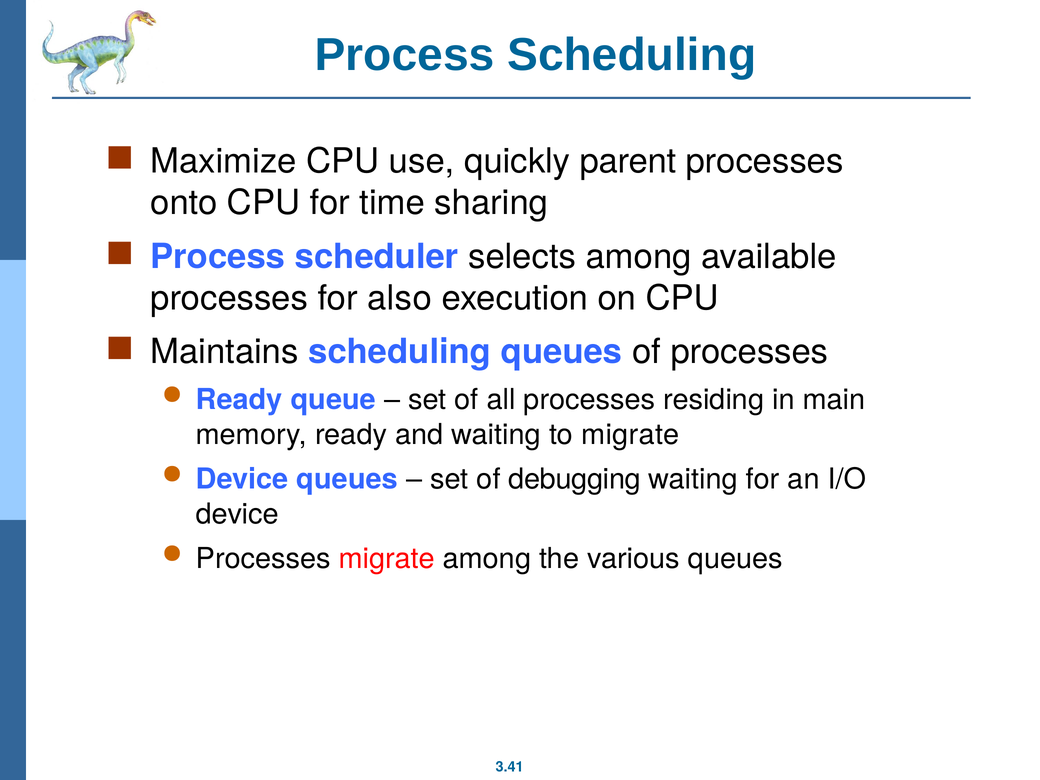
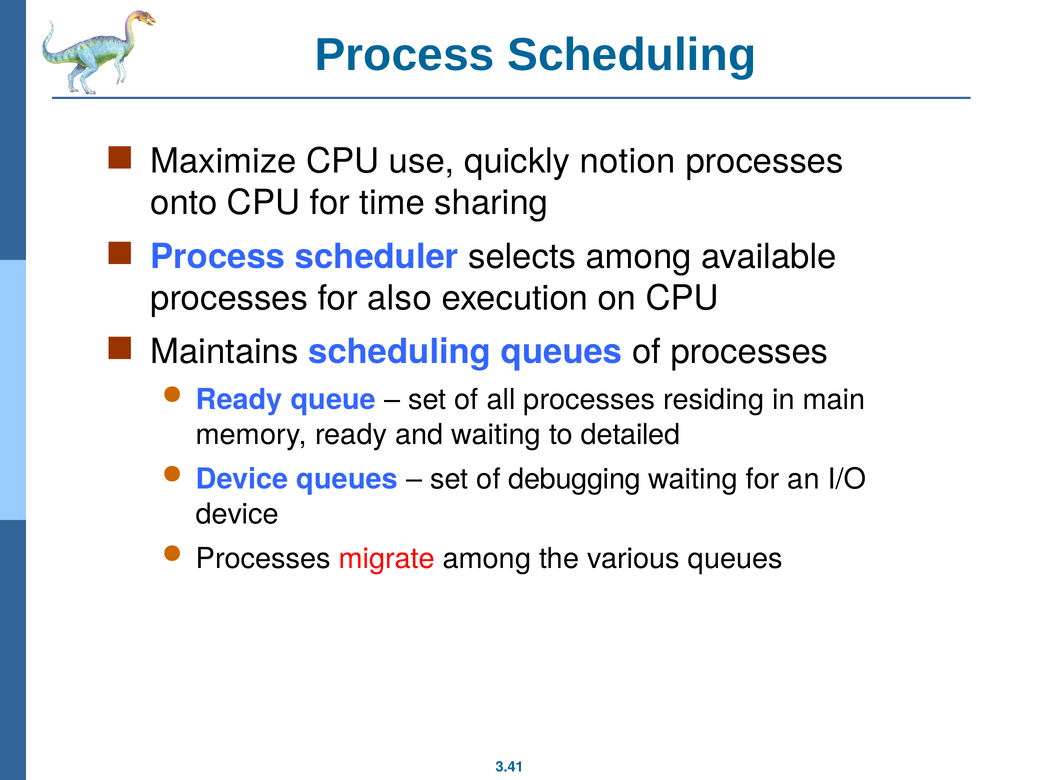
parent: parent -> notion (628, 161)
to migrate: migrate -> detailed (631, 435)
